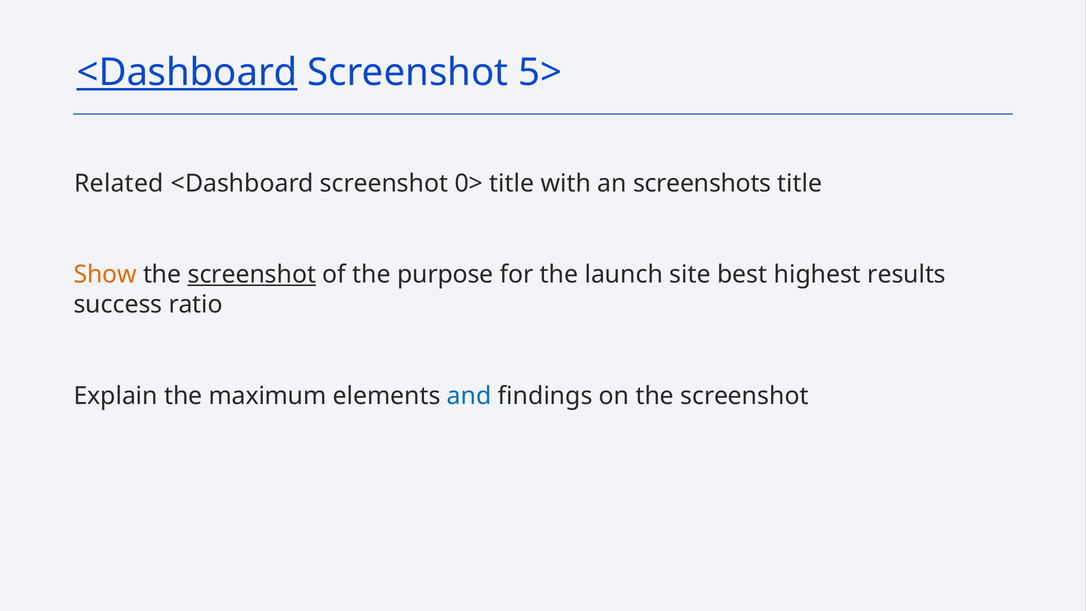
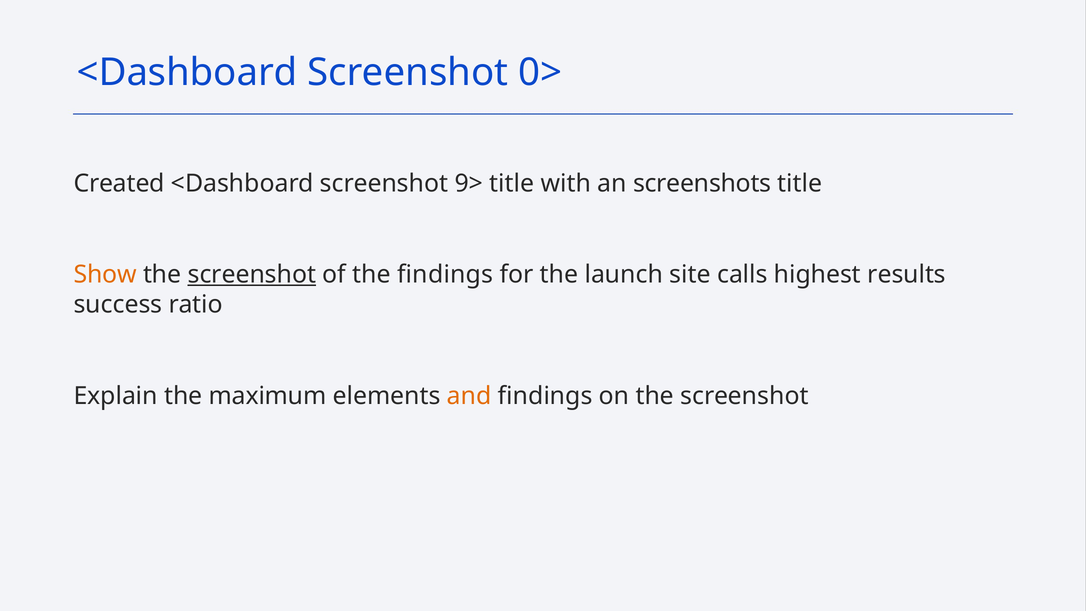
<Dashboard underline: present -> none (187, 73)
5>: 5> -> 0> (540, 73)
Related: Related -> Created (119, 183)
0>: 0> -> 9> (469, 183)
the purpose: purpose -> findings (445, 275)
best: best -> calls (742, 275)
and colour: blue -> orange (469, 396)
